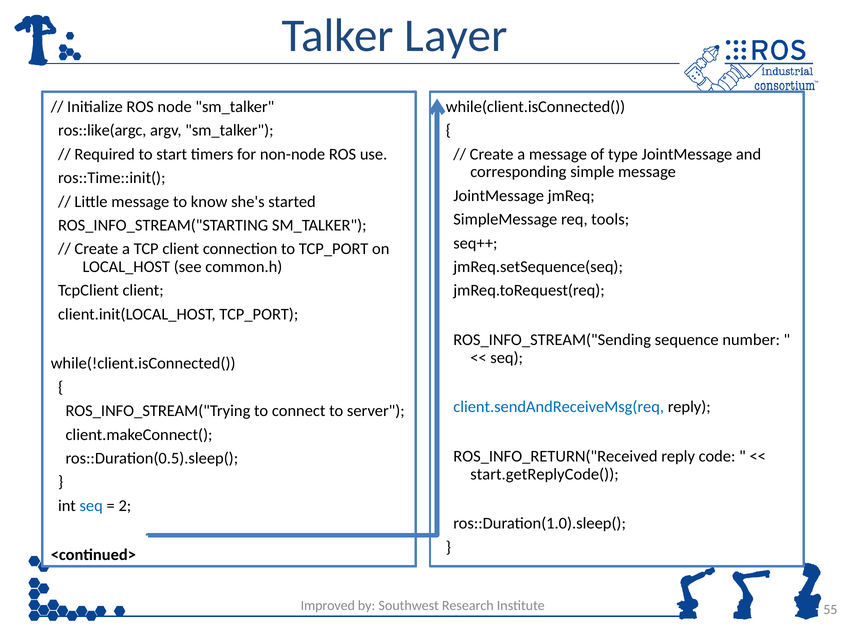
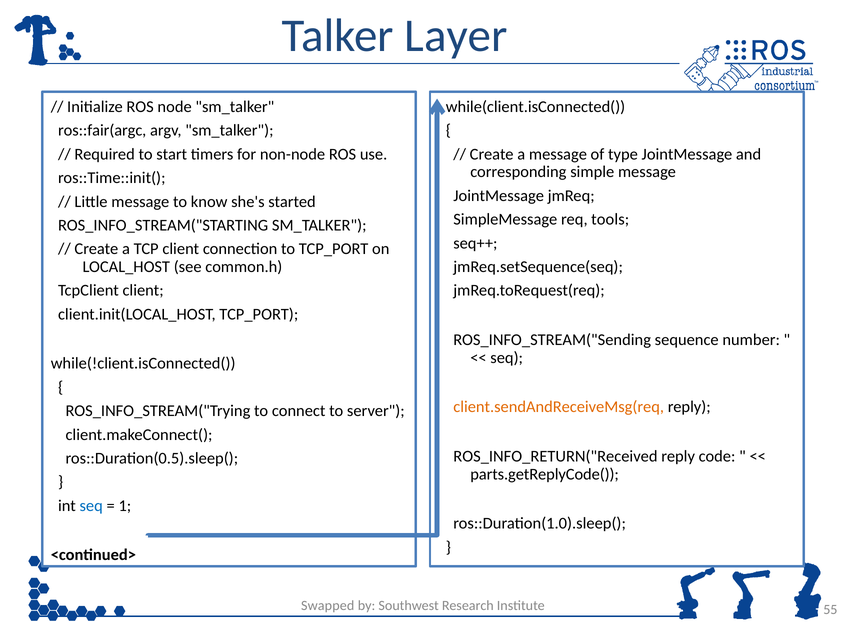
ros::like(argc: ros::like(argc -> ros::fair(argc (102, 131)
client.sendAndReceiveMsg(req colour: blue -> orange (559, 407)
start.getReplyCode(: start.getReplyCode( -> parts.getReplyCode( (545, 474)
2: 2 -> 1 (125, 506)
Improved: Improved -> Swapped (328, 606)
